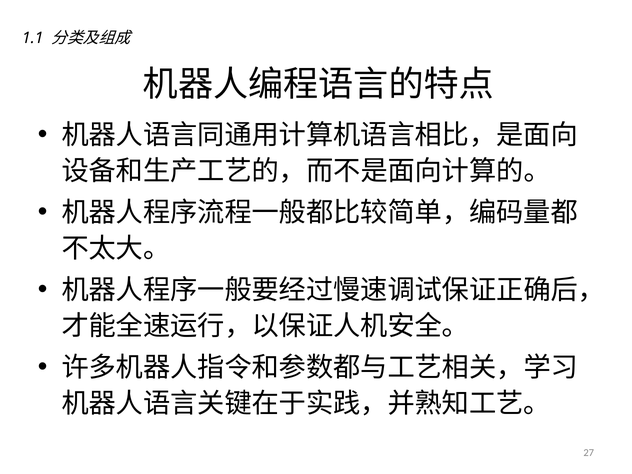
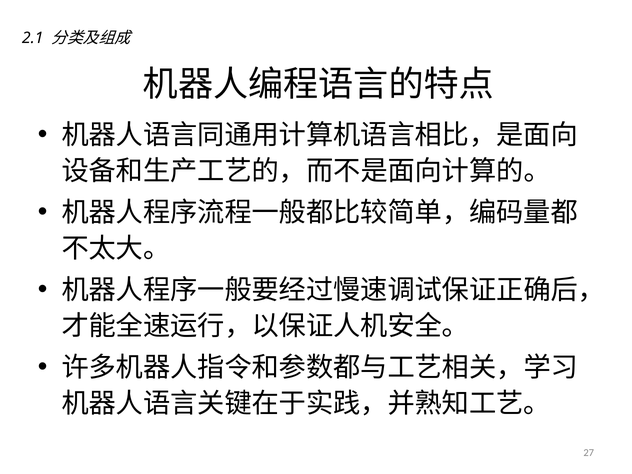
1.1: 1.1 -> 2.1 (33, 38)
